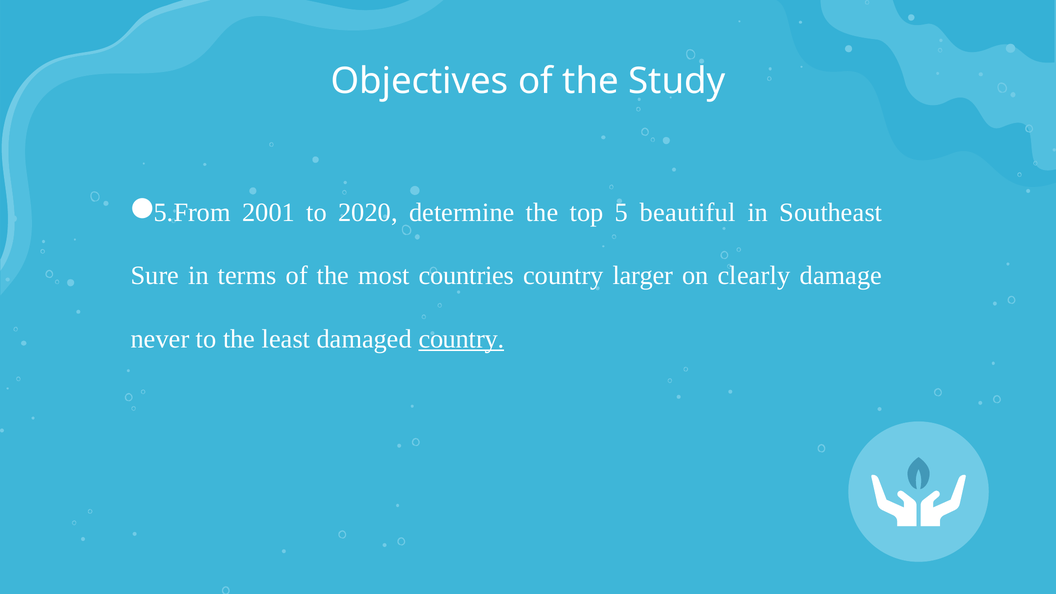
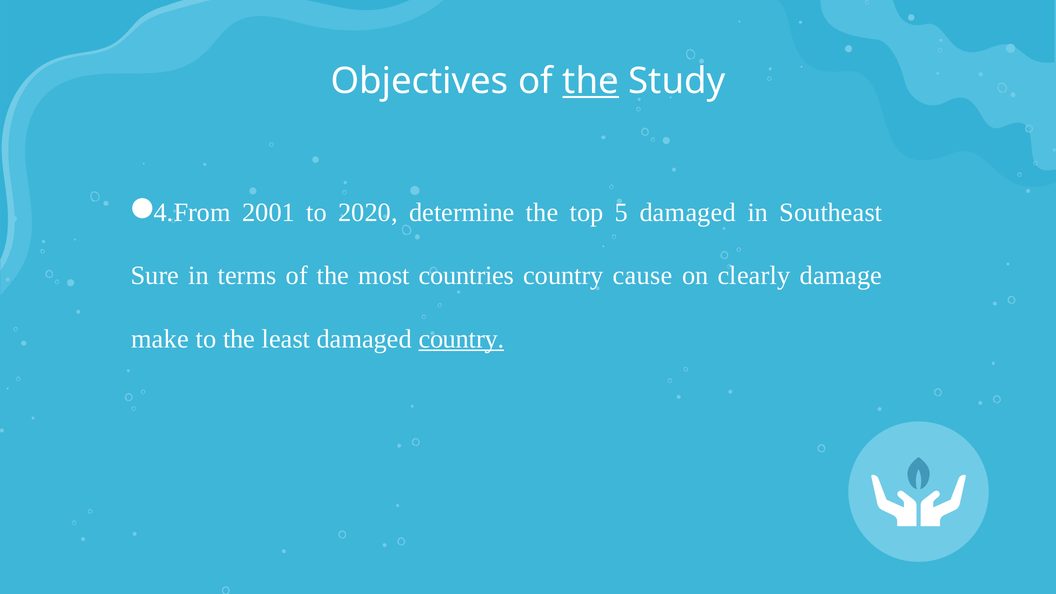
the underline: none -> present (591, 81)
5.From: 5.From -> 4.From (192, 212)
5 beautiful: beautiful -> damaged (688, 212)
larger: larger -> cause (643, 276)
never: never -> make (160, 339)
